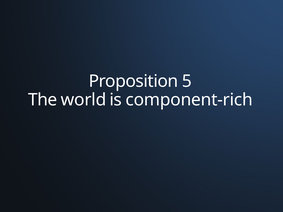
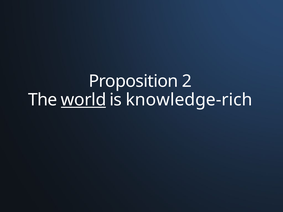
5: 5 -> 2 (187, 81)
world underline: none -> present (84, 100)
component-rich: component-rich -> knowledge-rich (189, 100)
